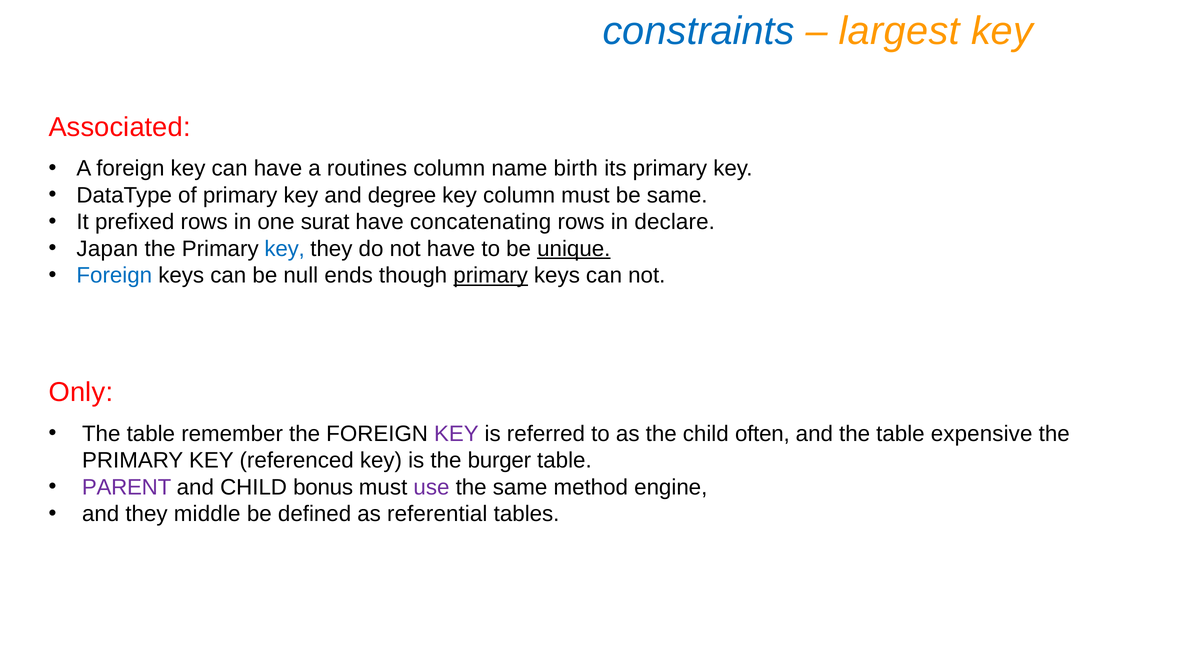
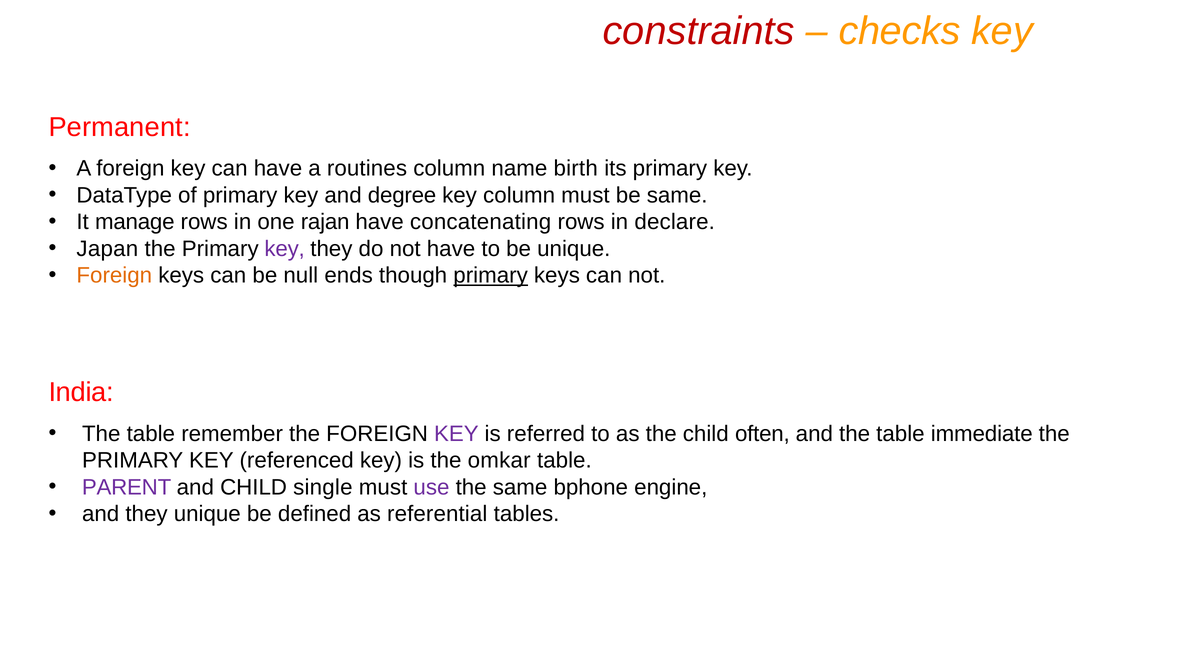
constraints colour: blue -> red (699, 31)
largest: largest -> checks (900, 31)
Associated: Associated -> Permanent (120, 127)
prefixed: prefixed -> manage (135, 222)
surat: surat -> rajan (325, 222)
key colour: blue -> purple (285, 249)
unique underline: present -> none (574, 249)
Foreign colour: blue -> orange (114, 276)
Only: Only -> India (81, 392)
expensive: expensive -> immediate (982, 434)
burger: burger -> omkar (499, 460)
bonus: bonus -> single (323, 487)
method: method -> bphone (591, 487)
they middle: middle -> unique (207, 514)
